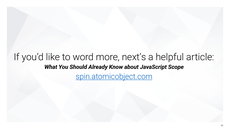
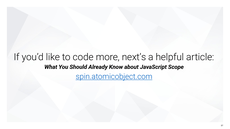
word: word -> code (83, 57)
